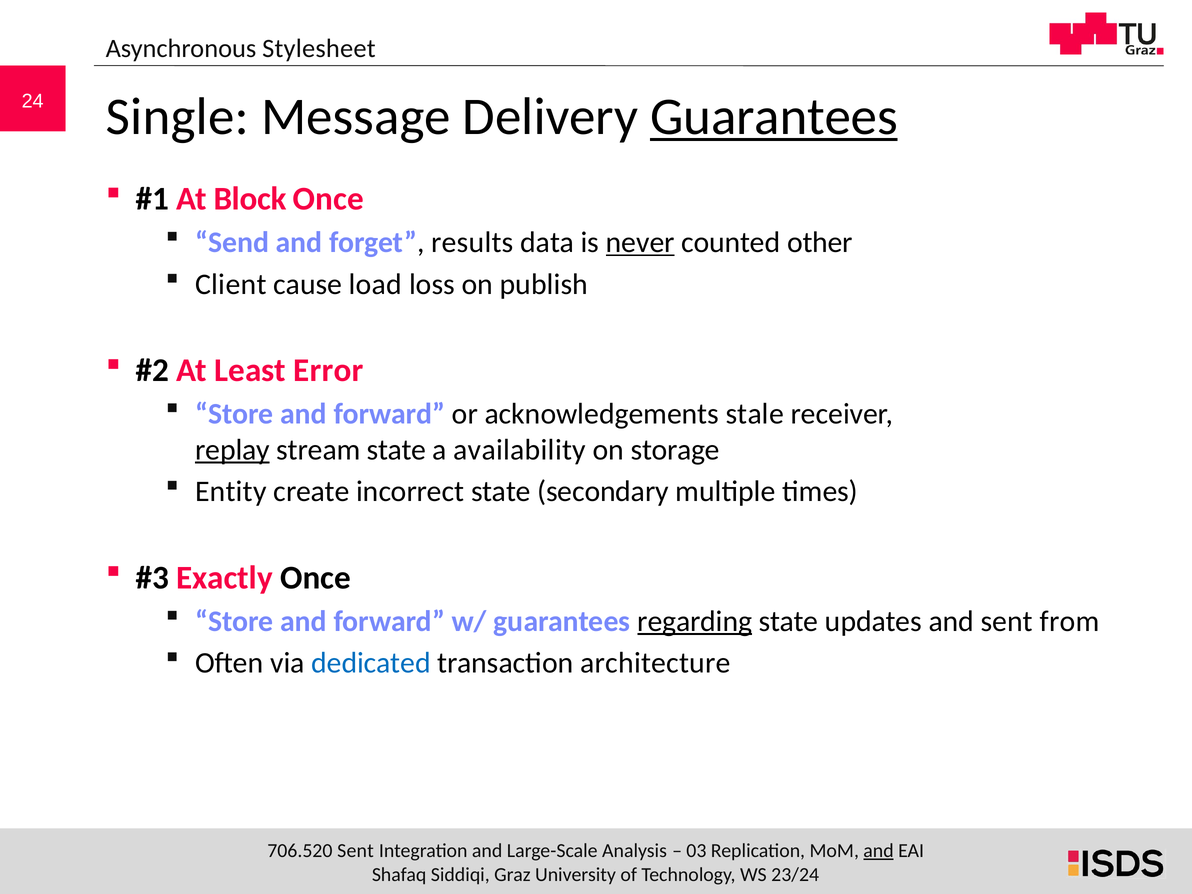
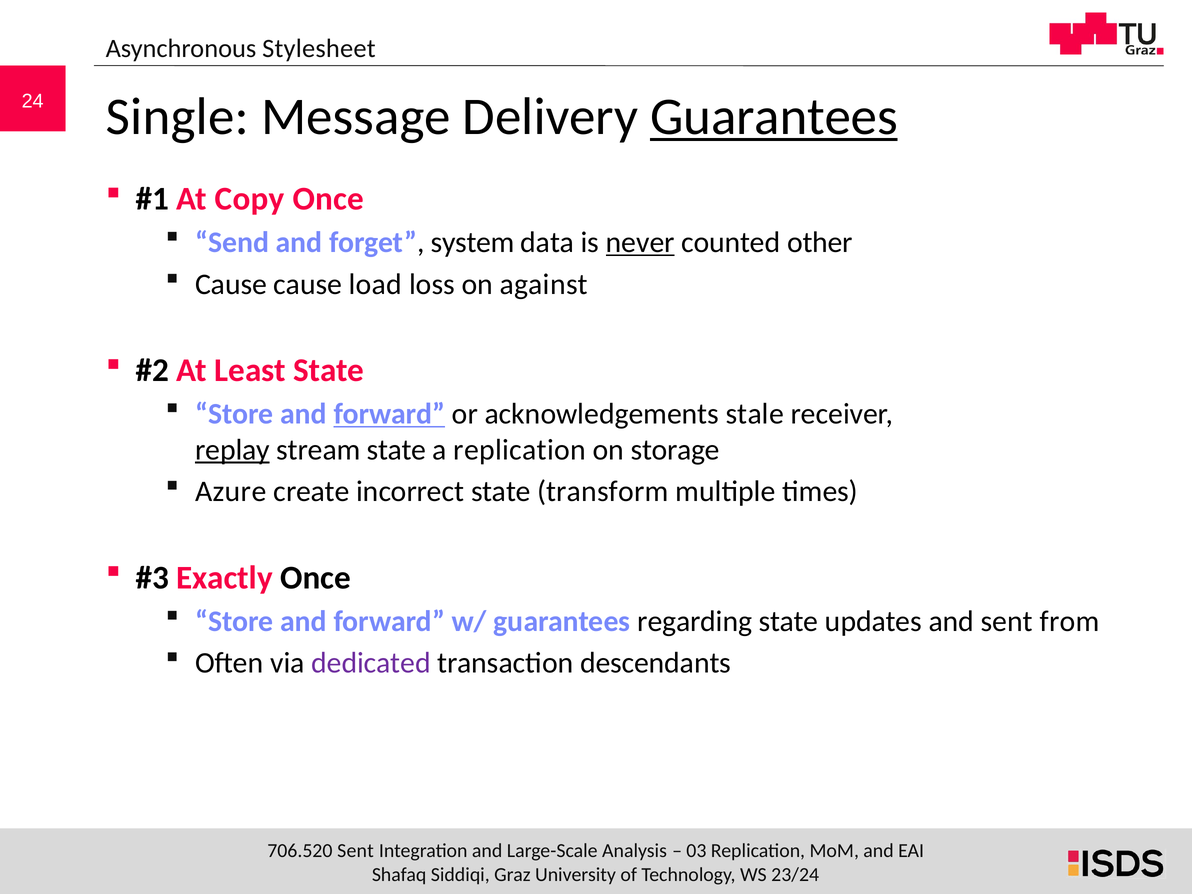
Block: Block -> Copy (250, 199)
results: results -> system (473, 242)
Client: Client -> Cause (231, 284)
publish: publish -> against (544, 284)
Least Error: Error -> State (329, 371)
forward underline: none -> present (389, 414)
a availability: availability -> replication (520, 450)
Entity: Entity -> Azure (231, 491)
secondary: secondary -> transform (603, 491)
regarding underline: present -> none (695, 621)
dedicated colour: blue -> purple (371, 663)
architecture: architecture -> descendants (656, 663)
and underline: present -> none (879, 851)
